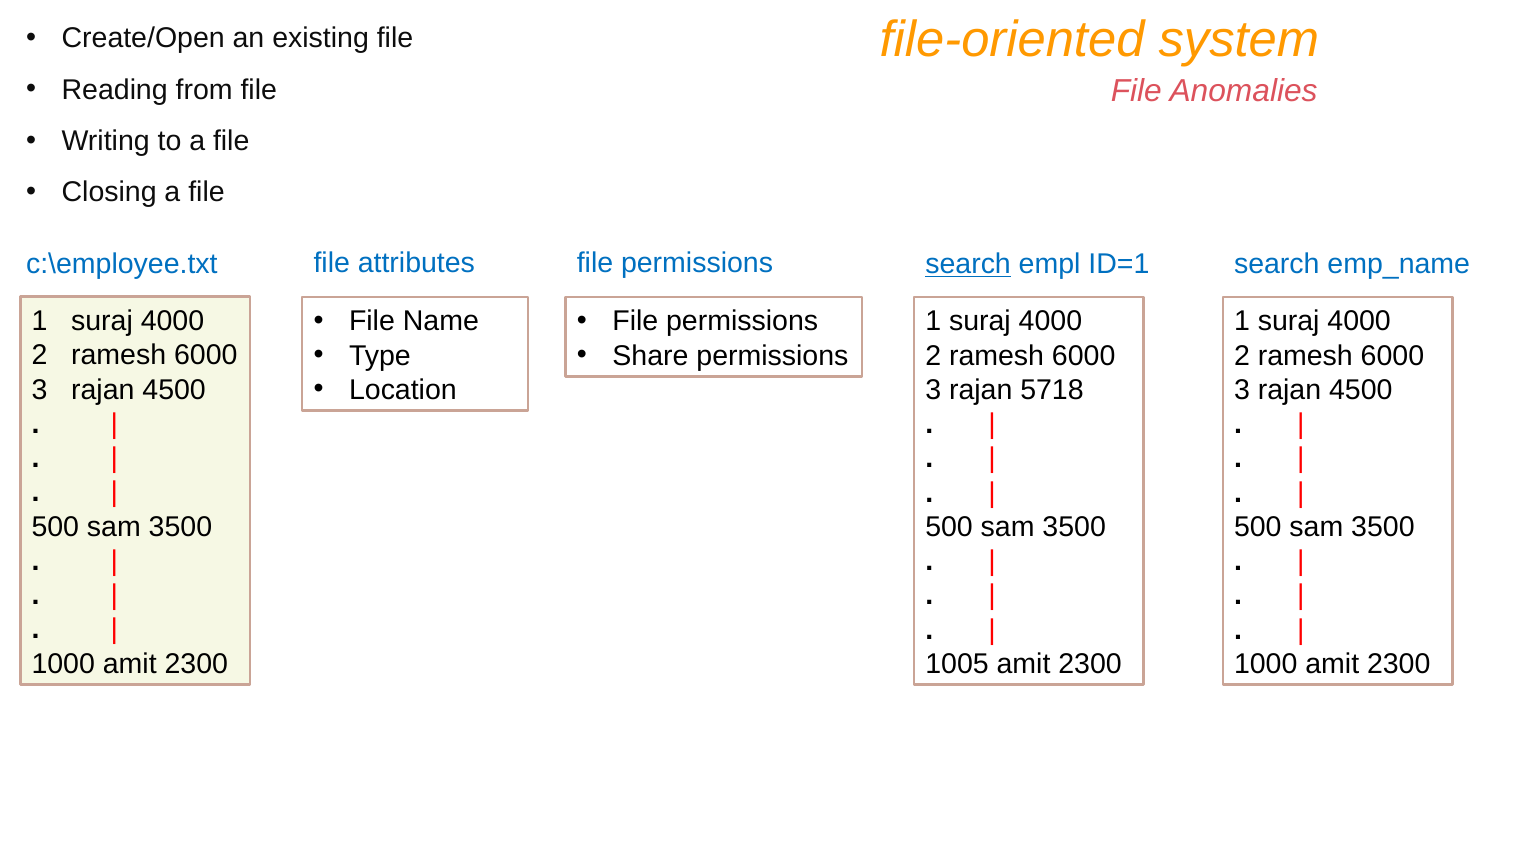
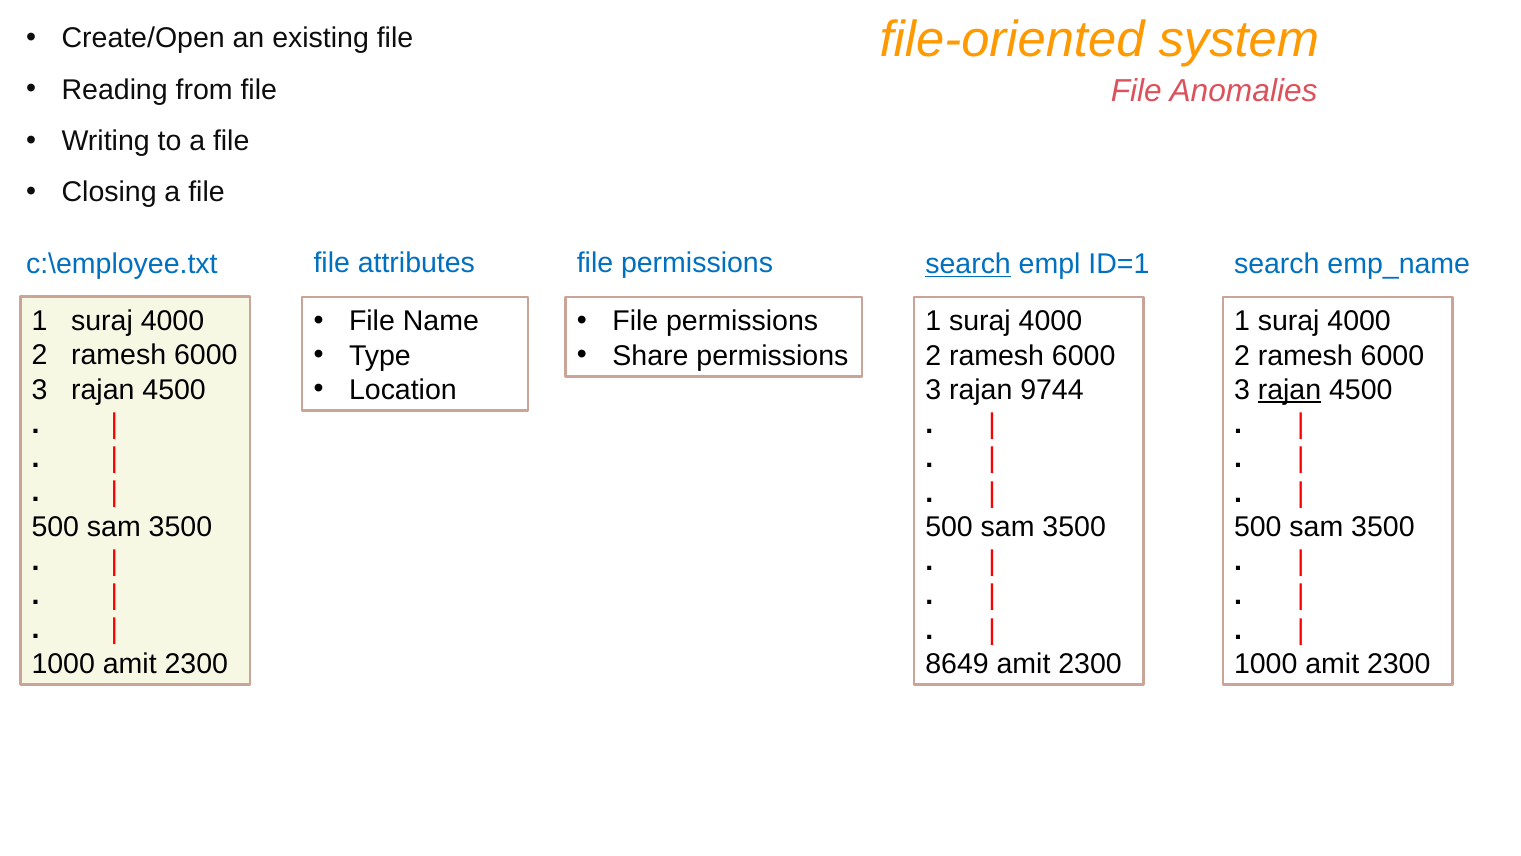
5718: 5718 -> 9744 (1052, 390)
rajan underline: none -> present (1289, 390)
1005: 1005 -> 8649 (957, 664)
